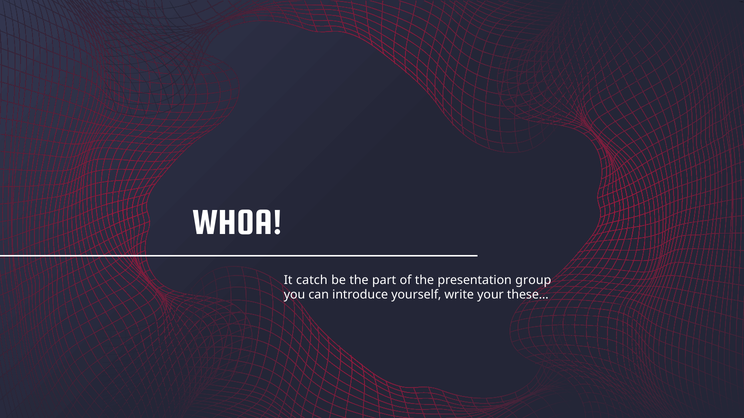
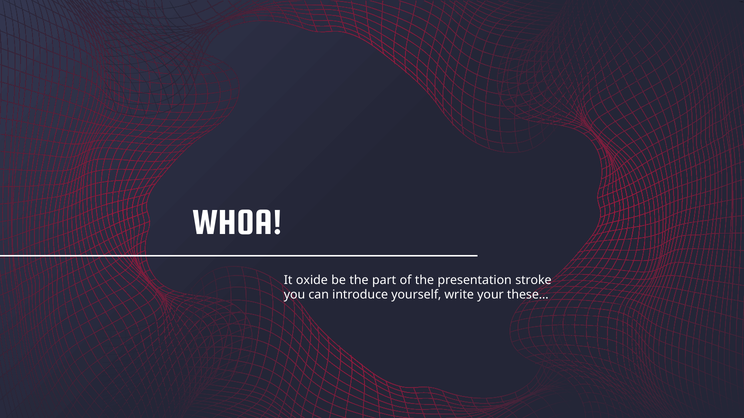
catch: catch -> oxide (312, 280)
group: group -> stroke (533, 280)
